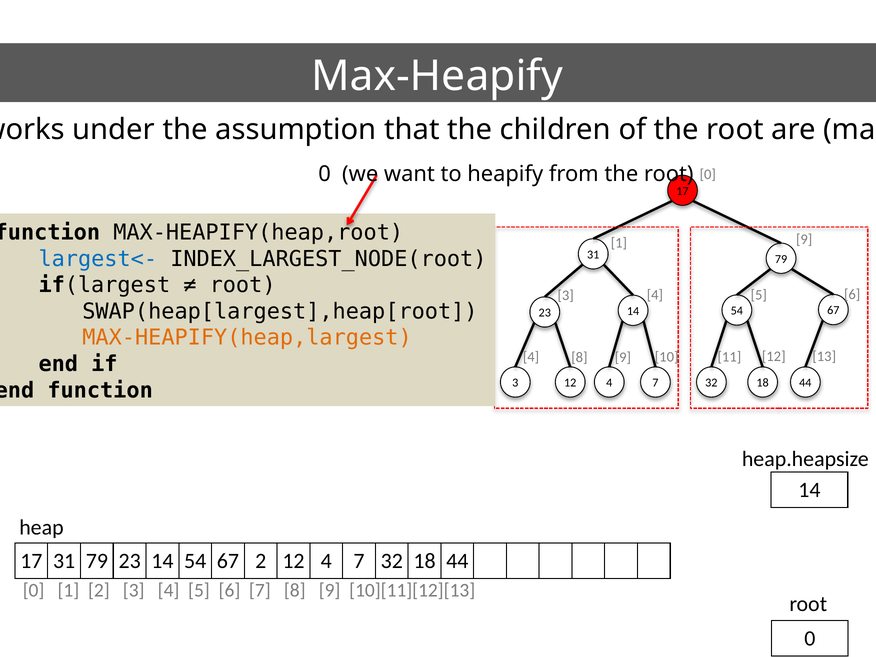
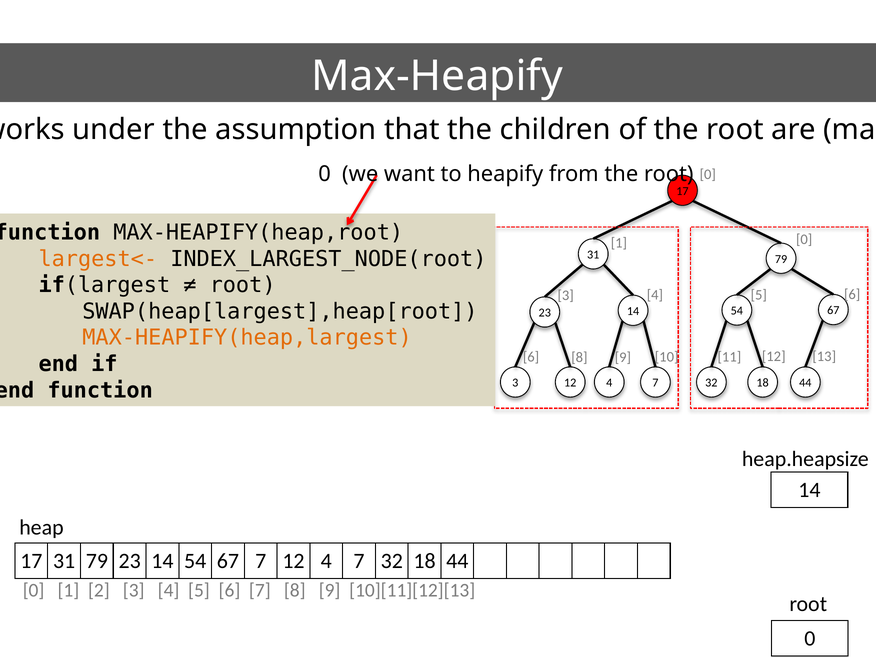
1 9: 9 -> 0 (804, 239)
largest<- colour: blue -> orange (98, 259)
4: 4 -> 6 (531, 357)
67 2: 2 -> 7 (261, 561)
